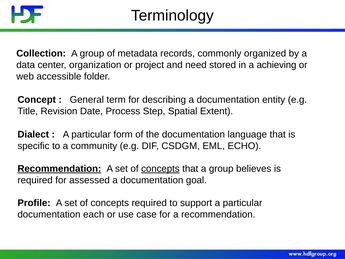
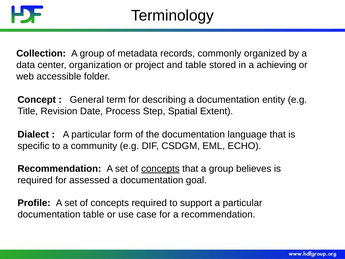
and need: need -> table (196, 65)
Recommendation underline: present -> none (59, 169)
documentation each: each -> table (94, 214)
